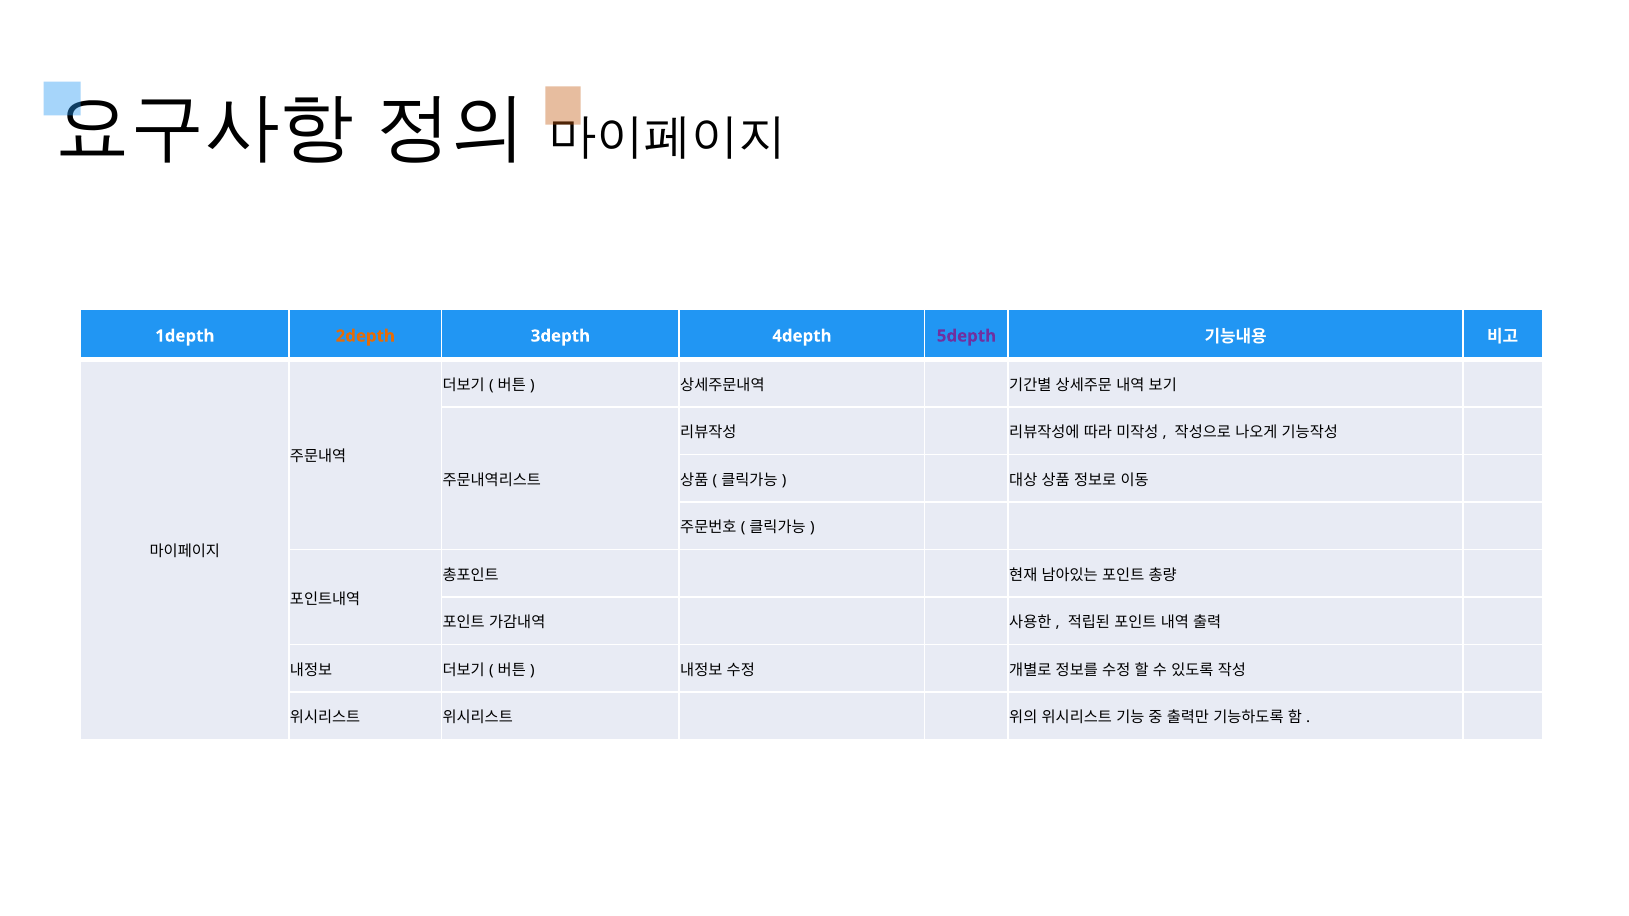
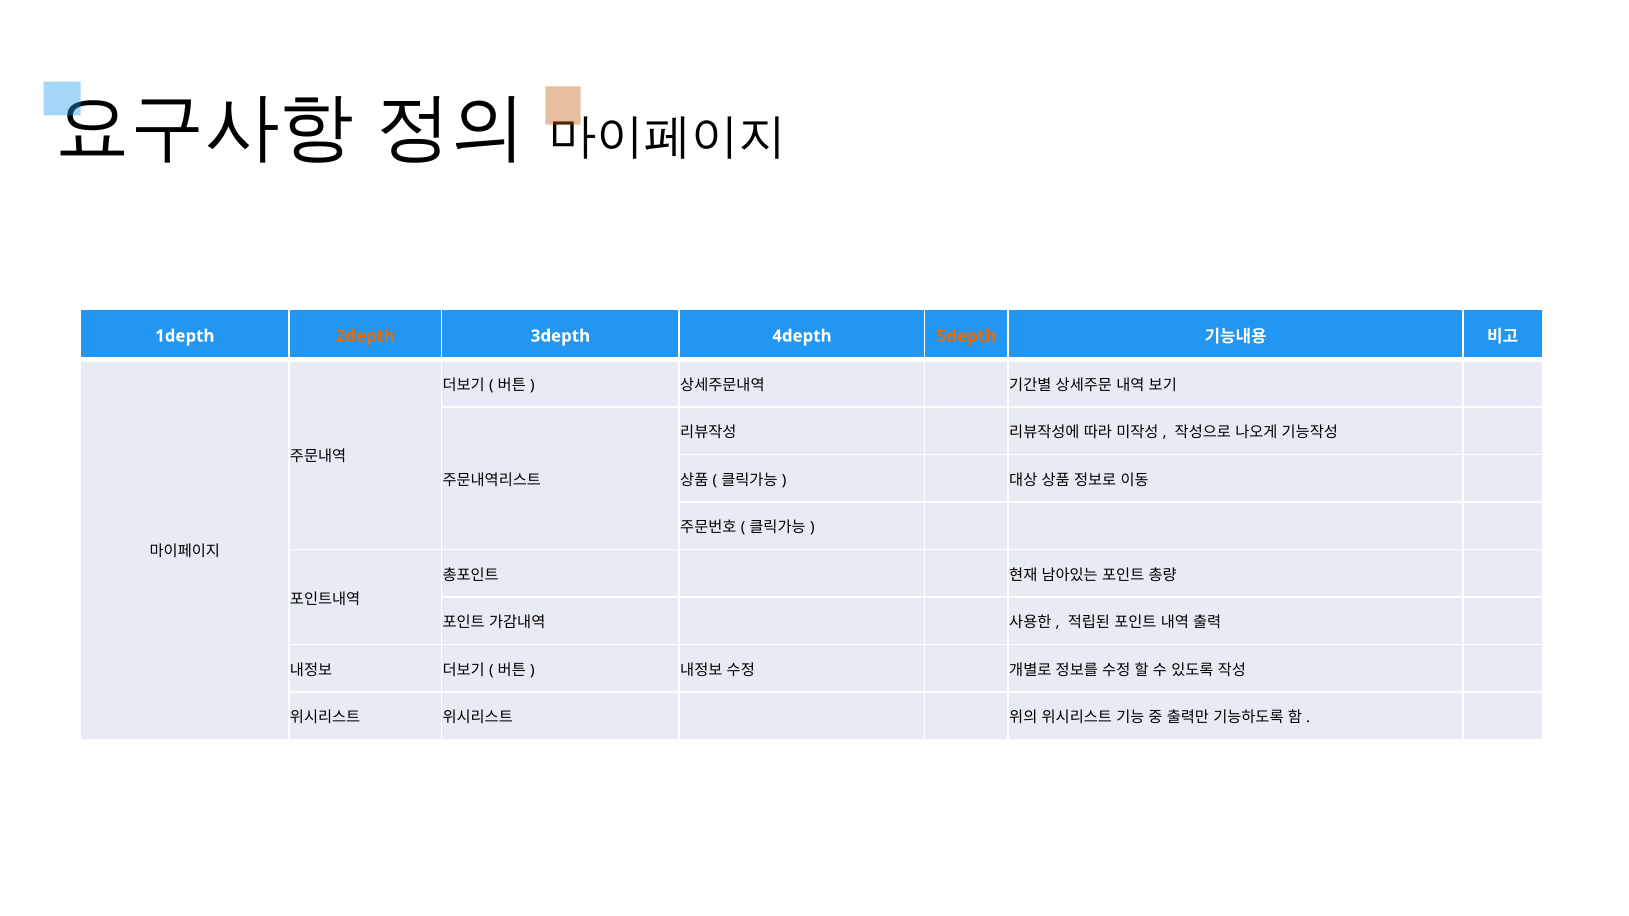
5depth colour: purple -> orange (966, 336)
